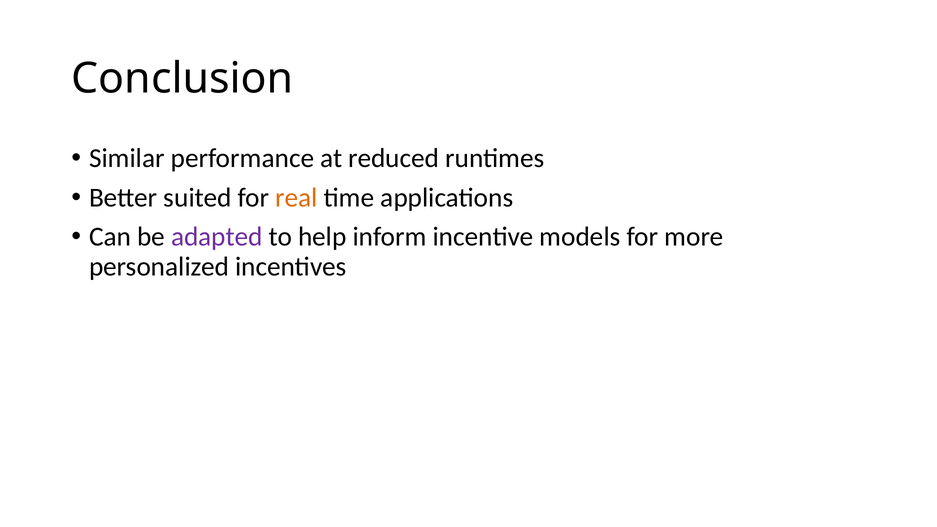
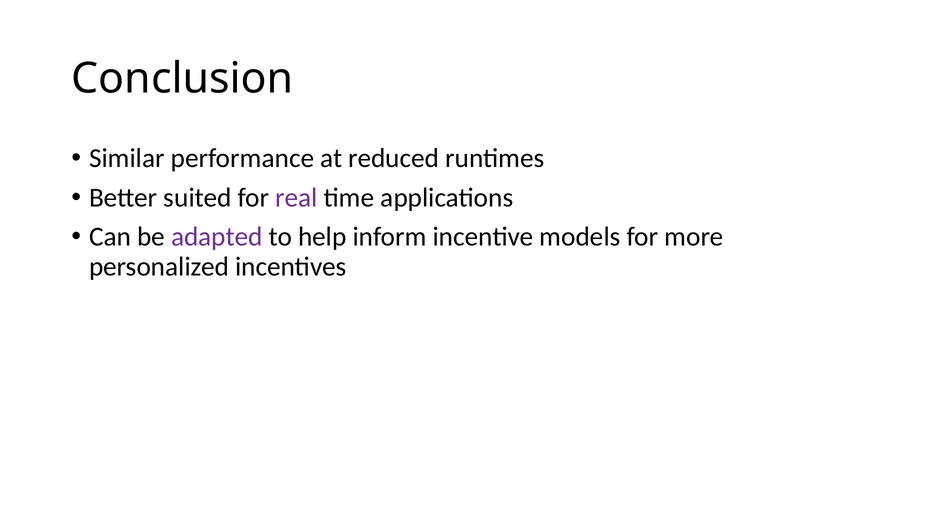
real colour: orange -> purple (297, 198)
